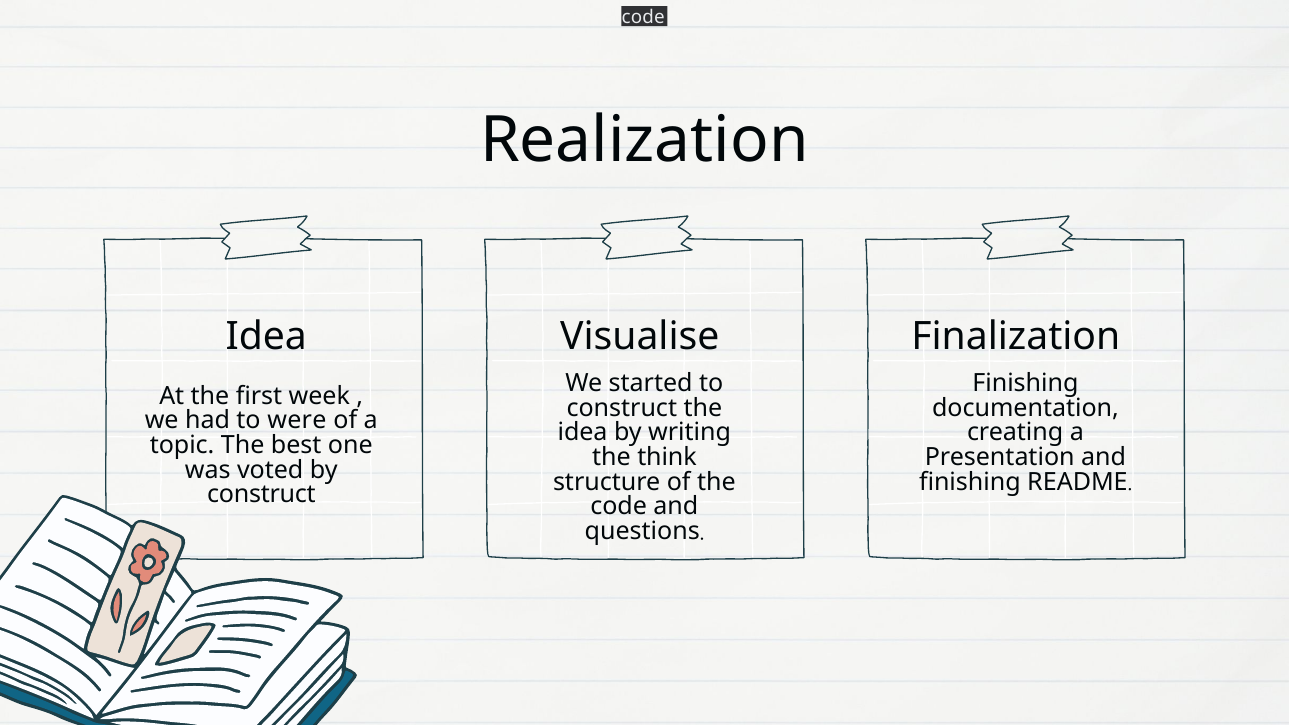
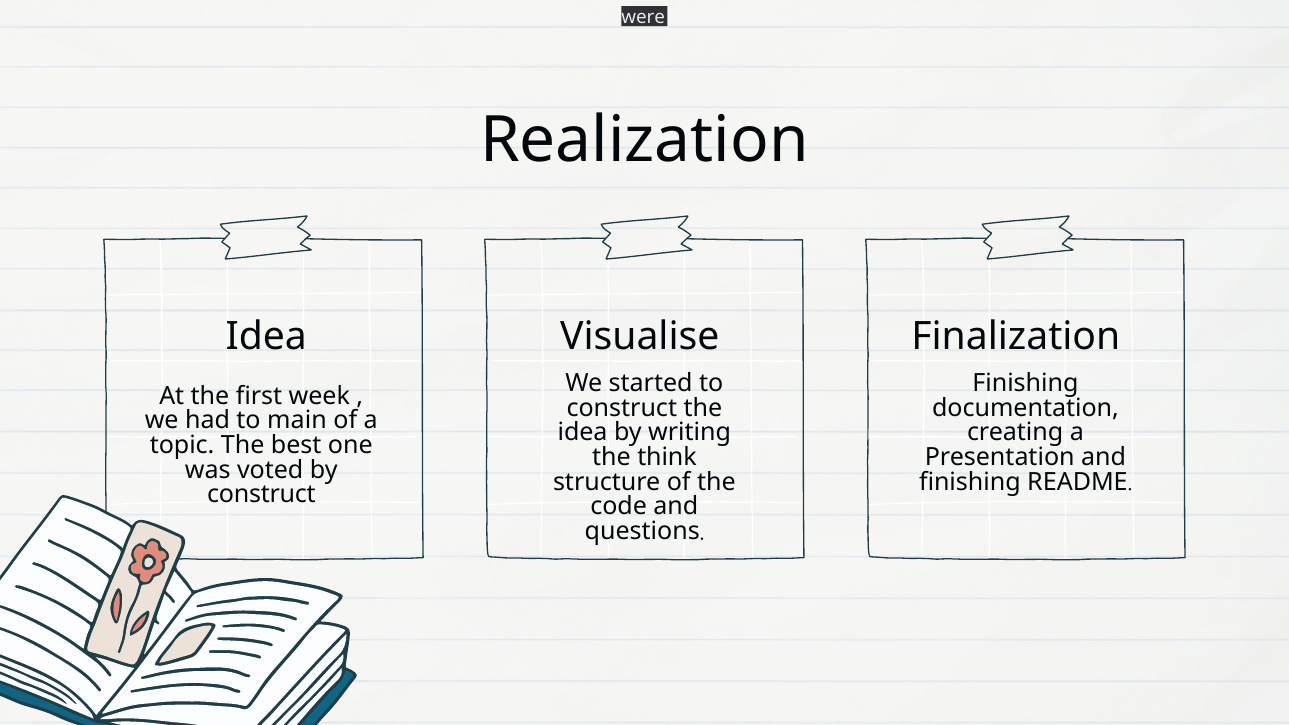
code: code -> were (643, 17)
were: were -> main (297, 421)
